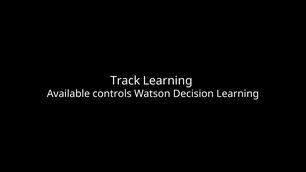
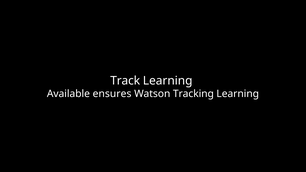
controls: controls -> ensures (112, 94)
Decision: Decision -> Tracking (193, 94)
